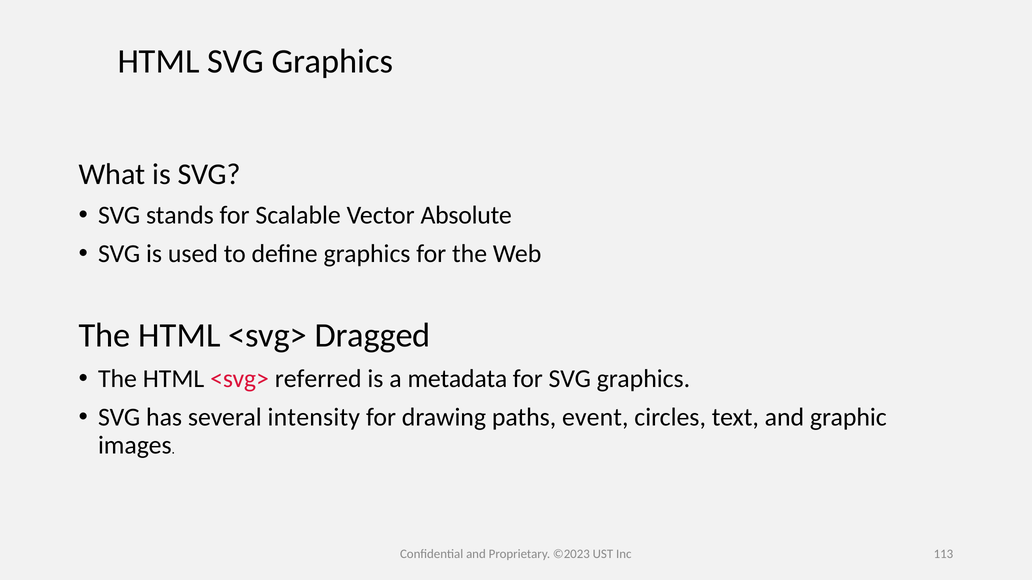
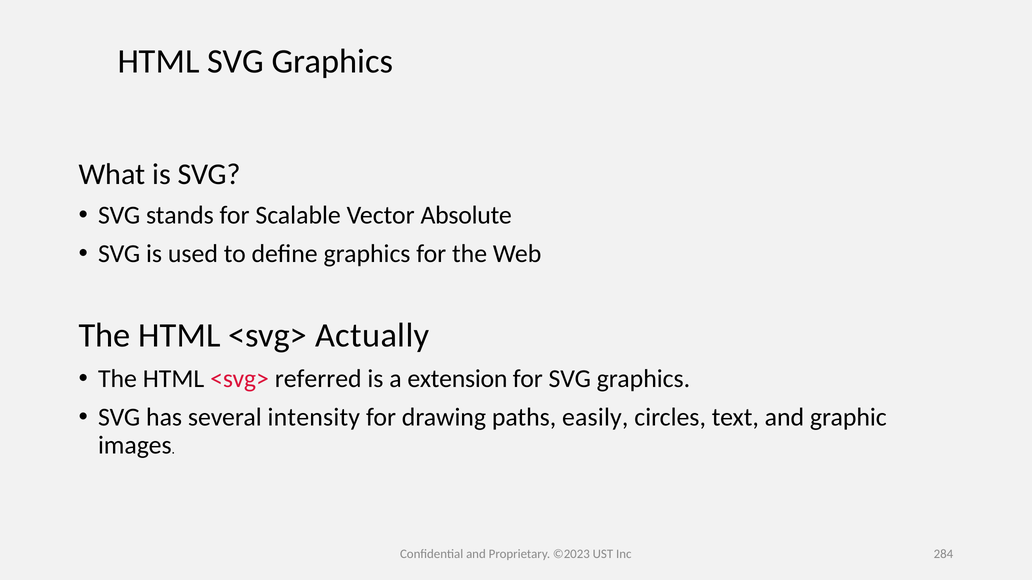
Dragged: Dragged -> Actually (372, 336)
metadata: metadata -> extension (457, 379)
event: event -> easily (595, 418)
113: 113 -> 284 (943, 554)
